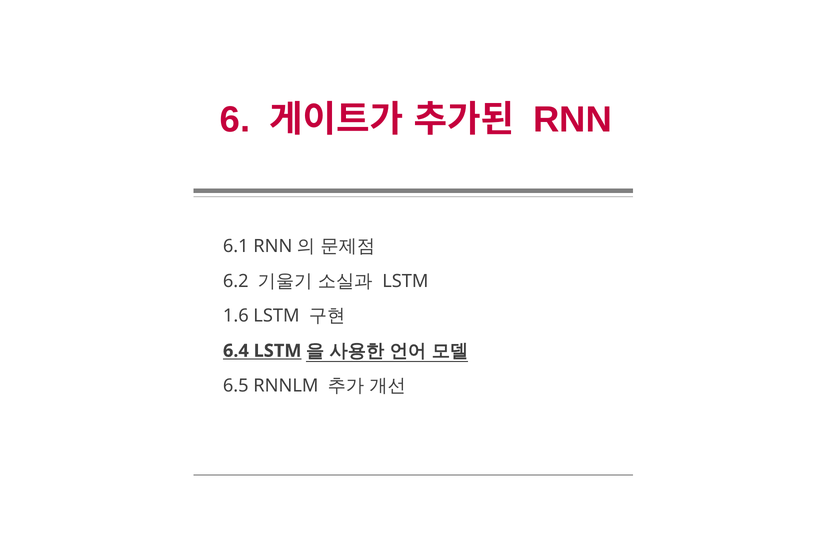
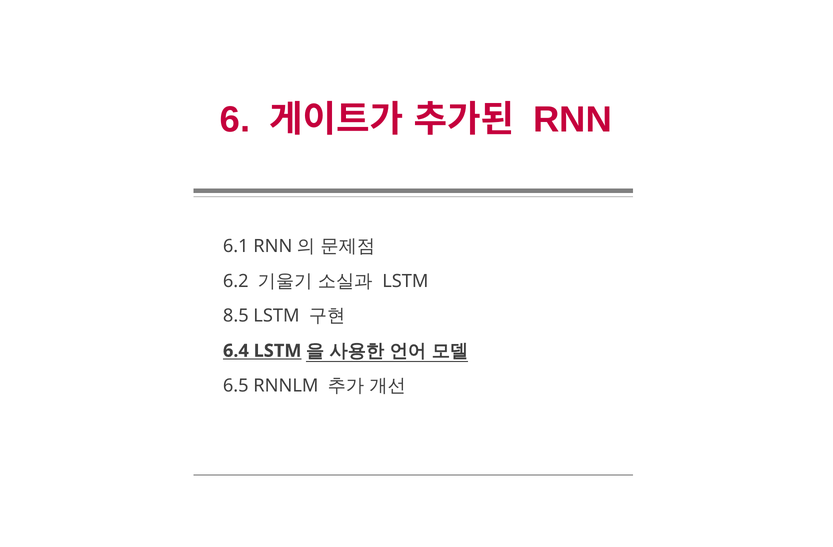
1.6: 1.6 -> 8.5 (236, 316)
